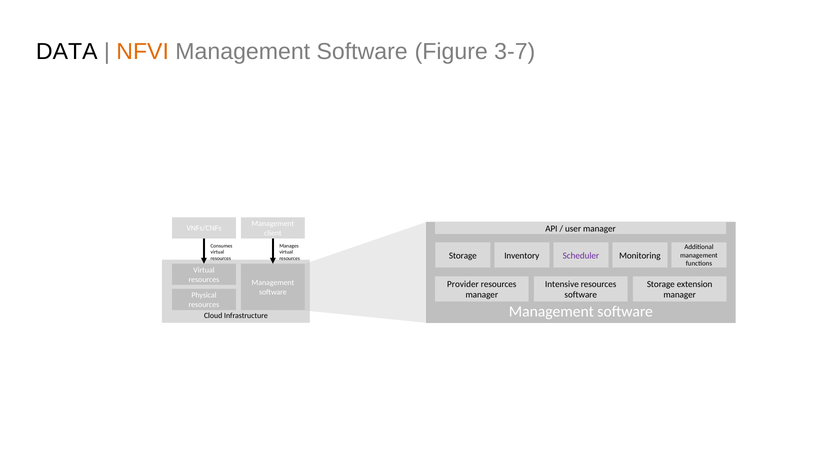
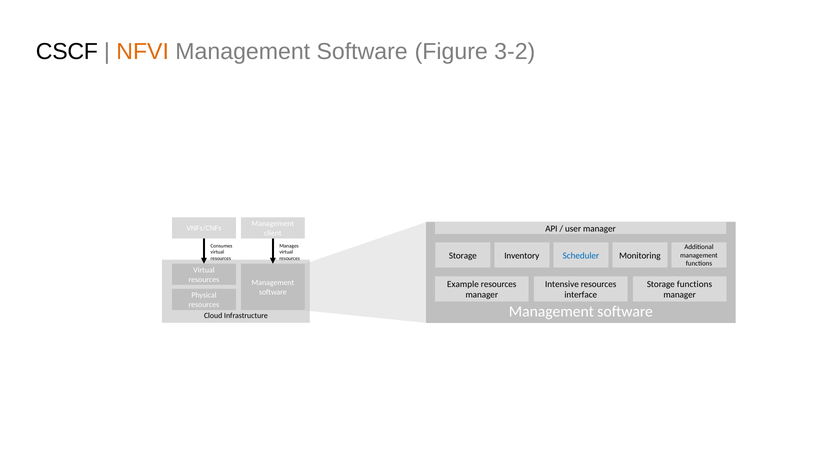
DATA: DATA -> CSCF (67, 52)
3-7: 3-7 -> 3-2 (515, 52)
Scheduler colour: purple -> blue (581, 256)
Provider: Provider -> Example (463, 284)
Storage extension: extension -> functions (694, 284)
software: software -> interface (581, 295)
